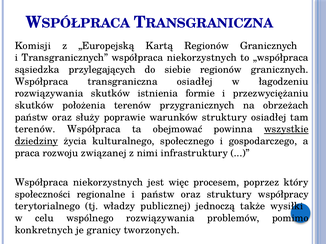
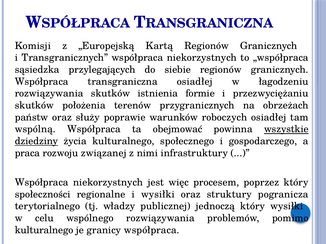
warunków struktury: struktury -> roboczych (225, 118)
terenów: terenów -> wspólną (35, 129)
i państw: państw -> wysiłki (158, 195)
współpracy: współpracy -> pogranicza (283, 195)
jednoczą także: także -> który (253, 207)
konkretnych: konkretnych -> kulturalnego (44, 231)
granicy tworzonych: tworzonych -> współpraca (152, 231)
